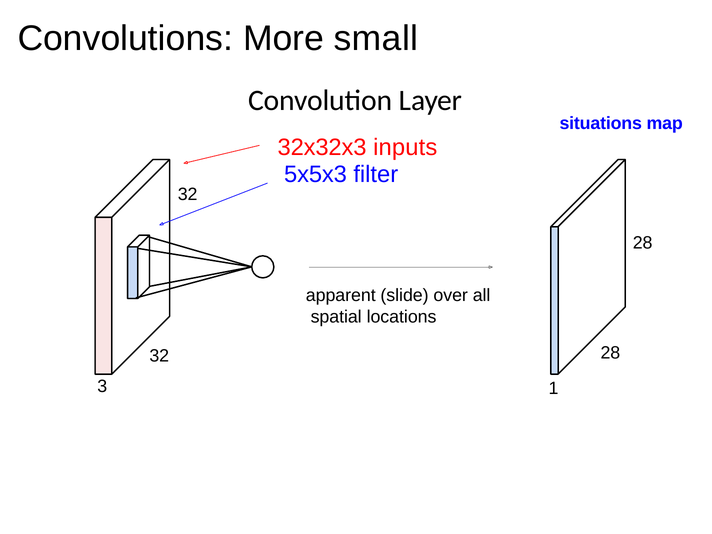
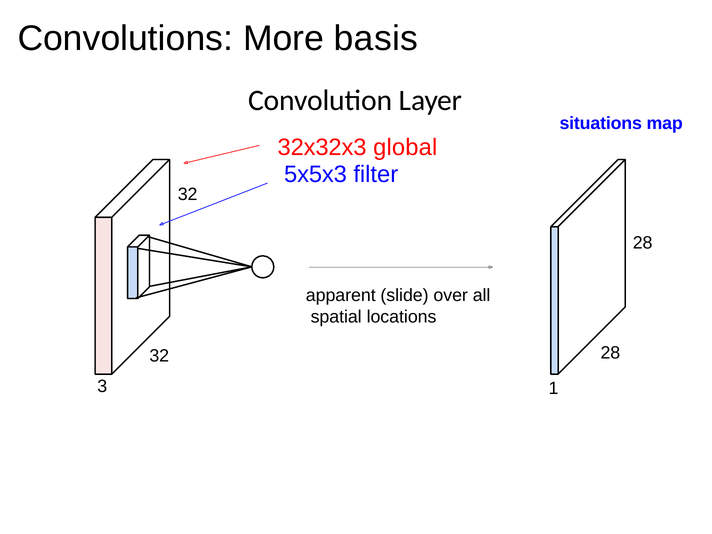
small: small -> basis (376, 38)
inputs: inputs -> global (405, 147)
